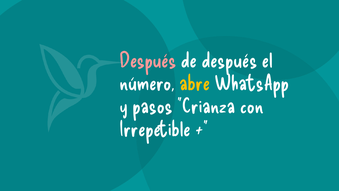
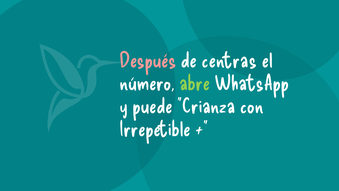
de después: después -> centras (229, 60)
abre colour: yellow -> light green (195, 83)
pasos: pasos -> puede (153, 106)
